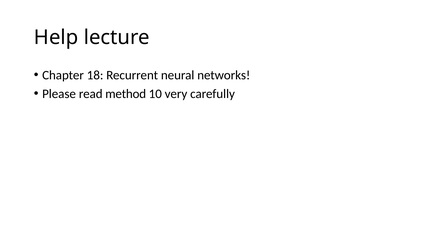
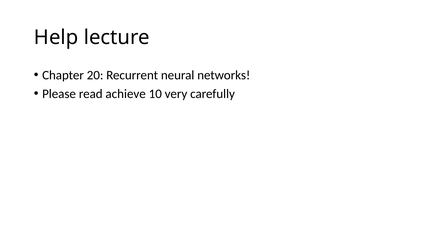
18: 18 -> 20 (95, 75)
method: method -> achieve (126, 94)
